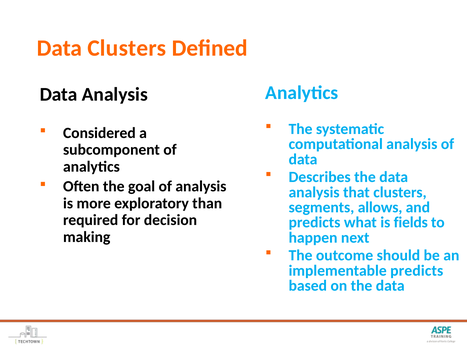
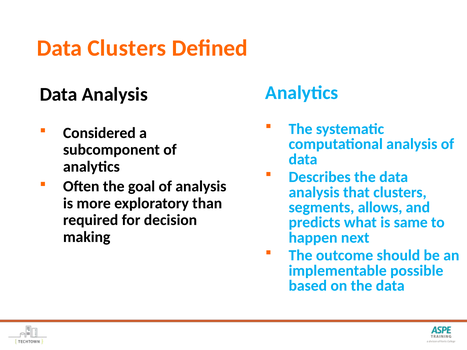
fields: fields -> same (411, 223)
implementable predicts: predicts -> possible (417, 271)
